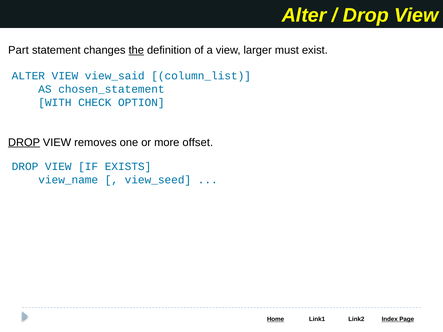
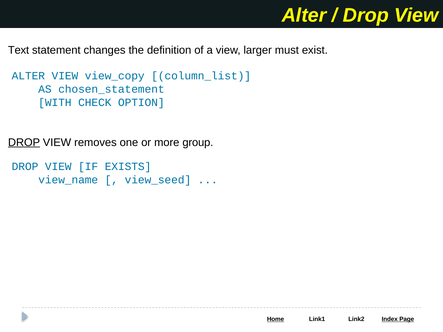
Part: Part -> Text (19, 50)
the underline: present -> none (136, 50)
view_said: view_said -> view_copy (115, 76)
offset: offset -> group (198, 142)
